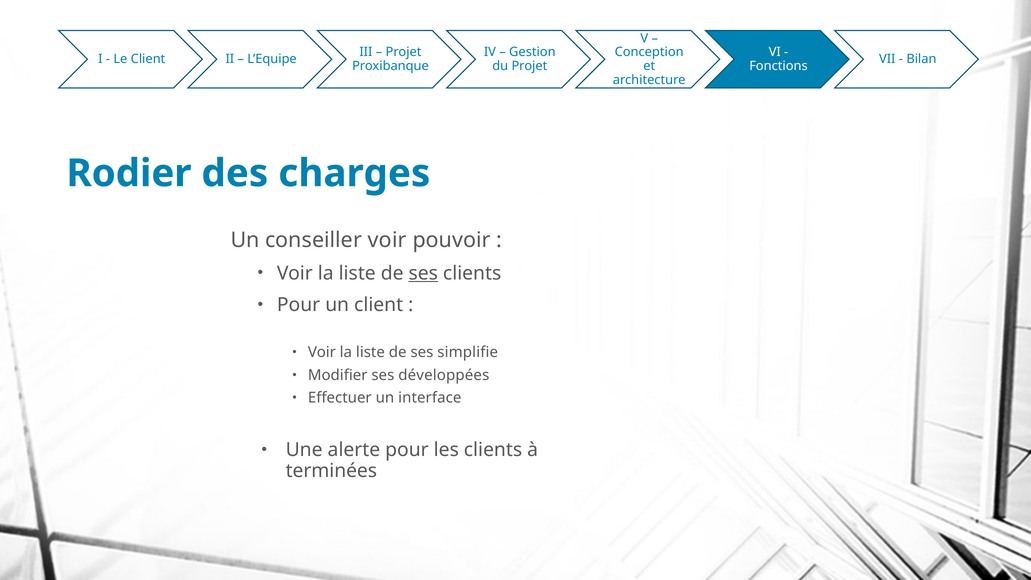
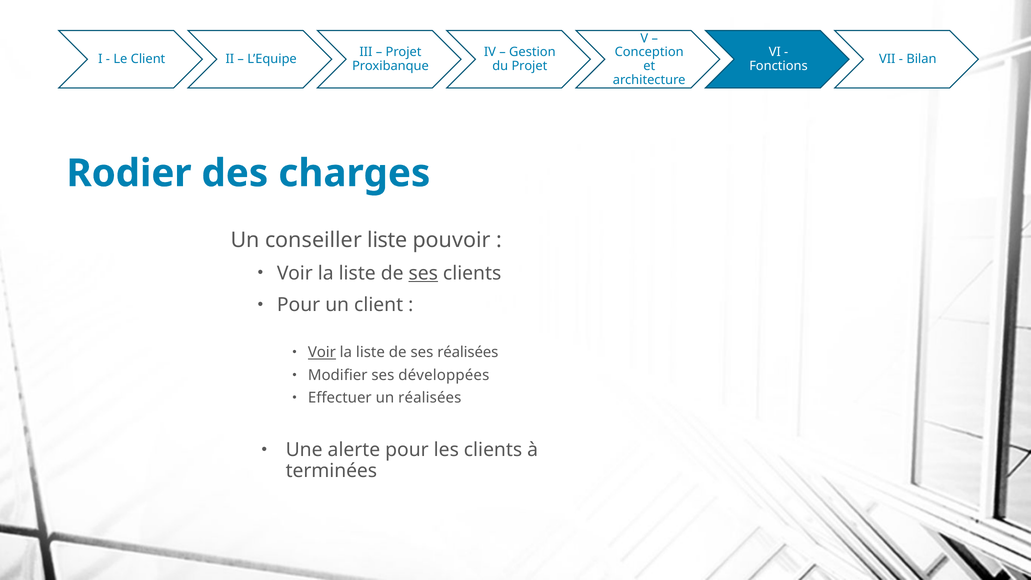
conseiller voir: voir -> liste (387, 240)
Voir underline: none -> present (322, 353)
ses simplifie: simplifie -> réalisées (468, 353)
un interface: interface -> réalisées (430, 398)
